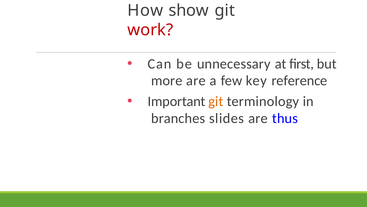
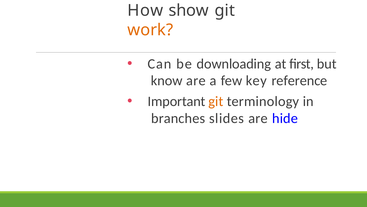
work colour: red -> orange (150, 30)
unnecessary: unnecessary -> downloading (234, 64)
more: more -> know (167, 80)
thus: thus -> hide (285, 118)
